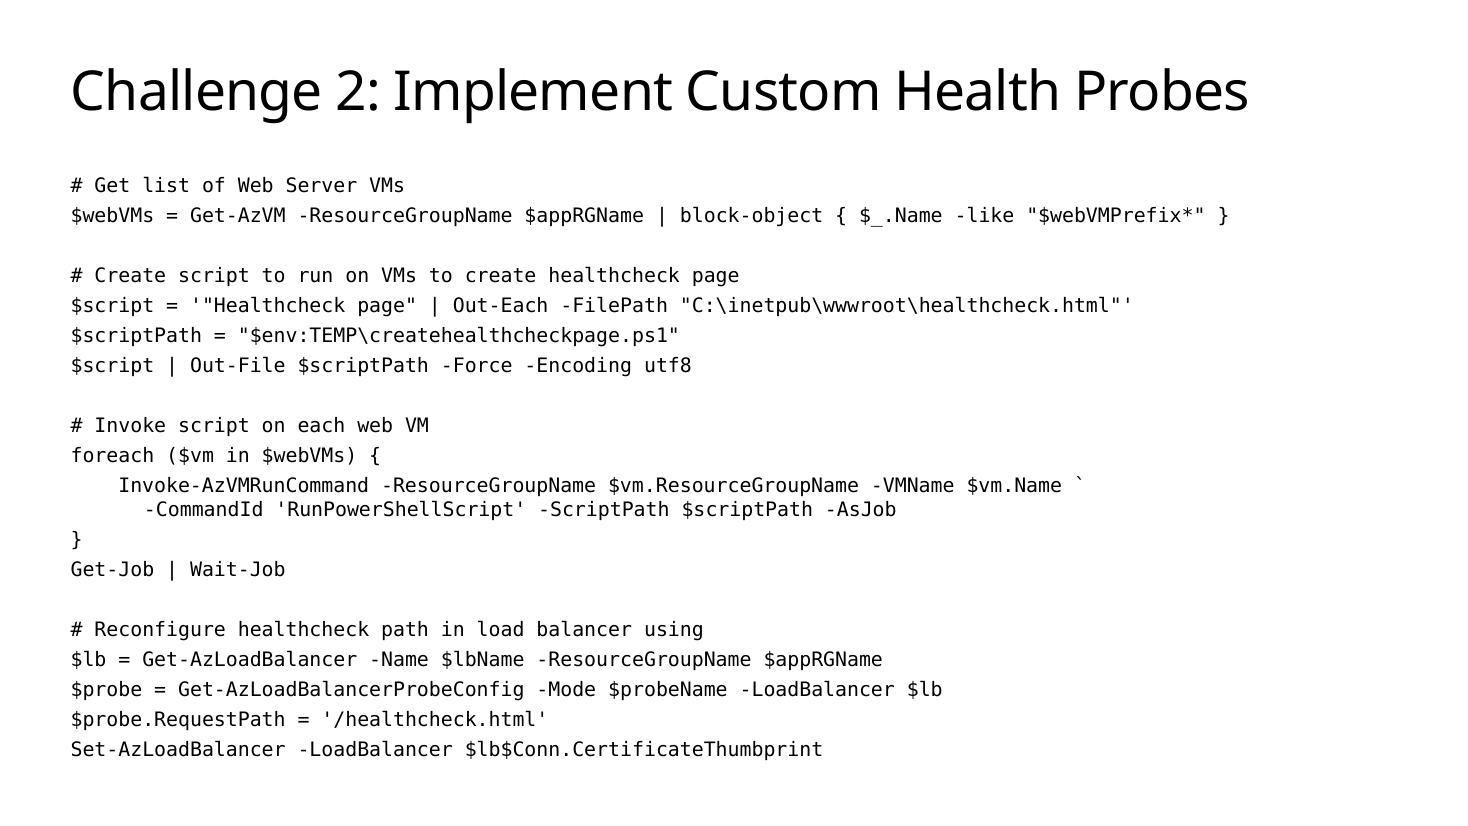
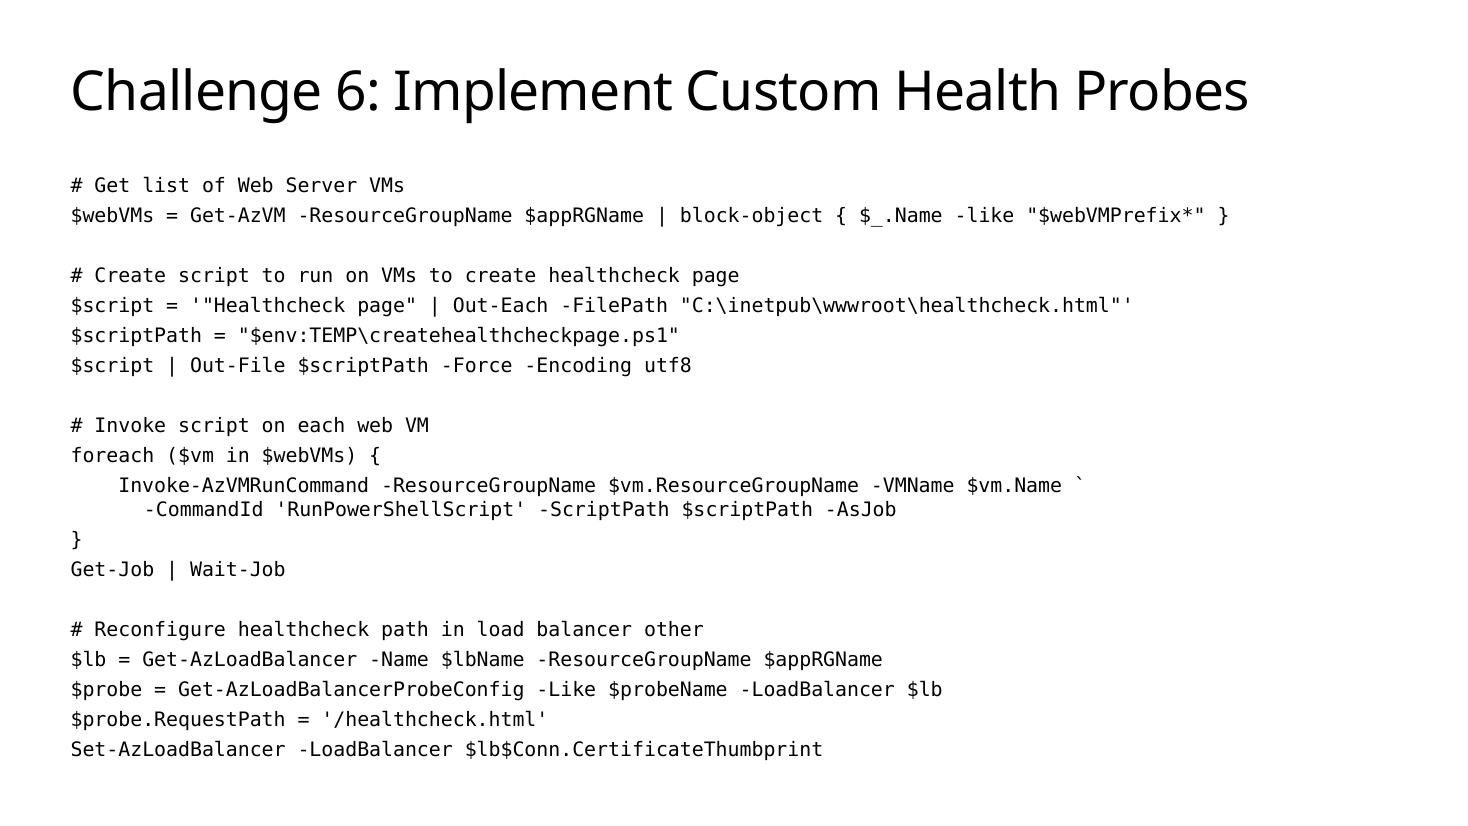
2: 2 -> 6 (358, 92)
using: using -> other (674, 630)
Get-AzLoadBalancerProbeConfig Mode: Mode -> Like (566, 690)
